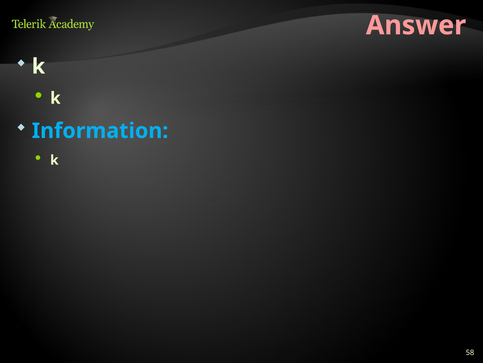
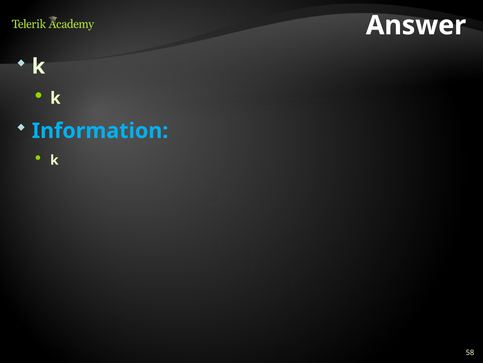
Answer colour: pink -> white (416, 25)
